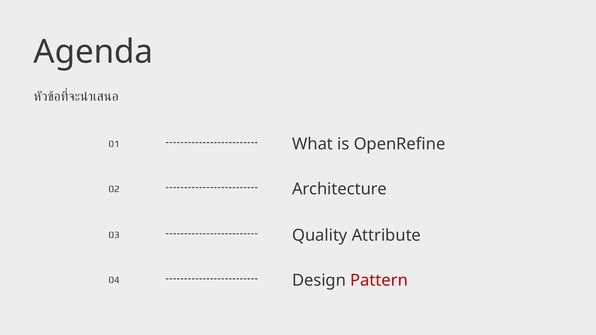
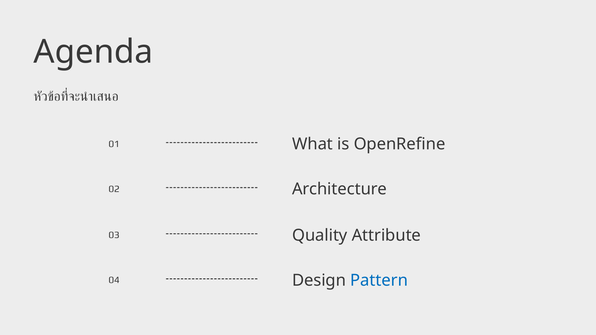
Pattern colour: red -> blue (379, 281)
